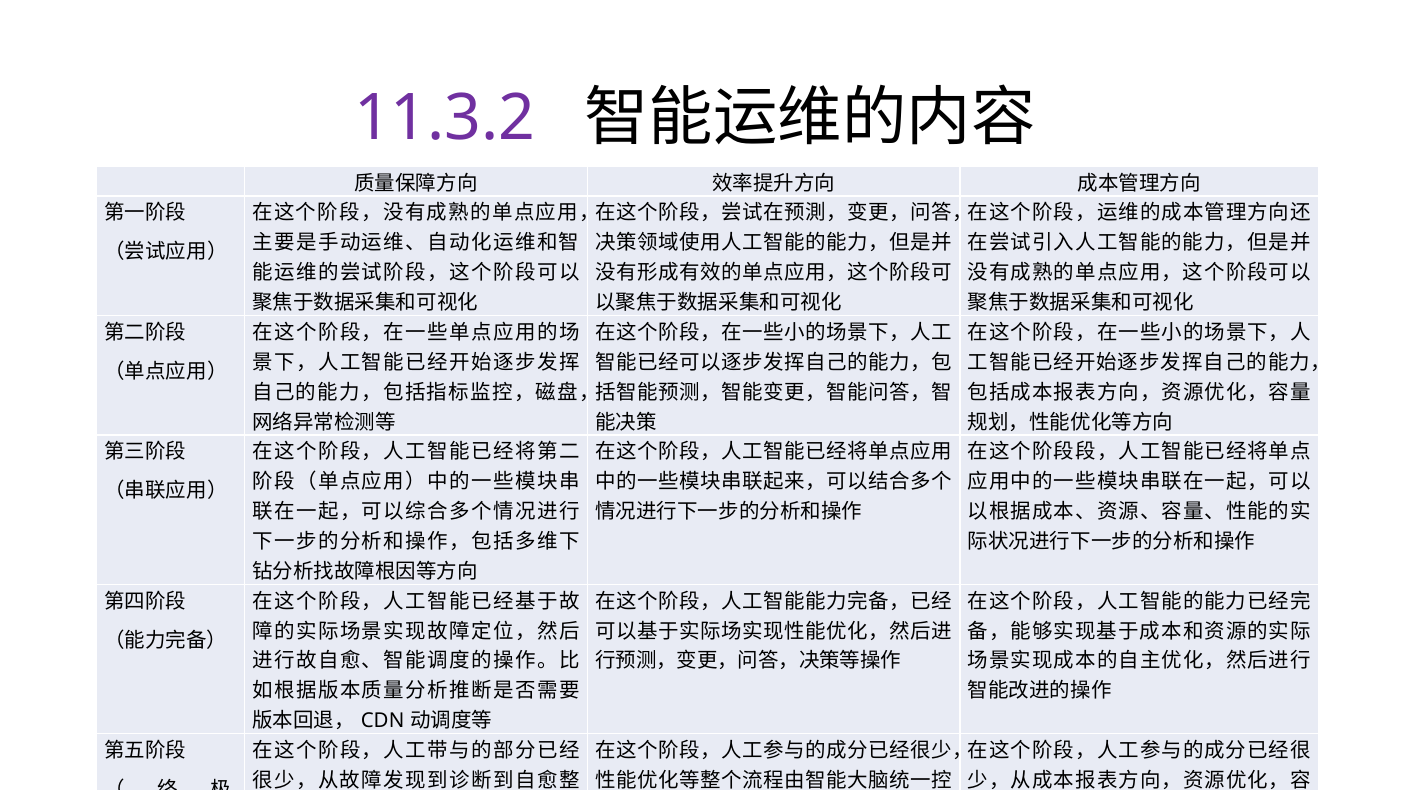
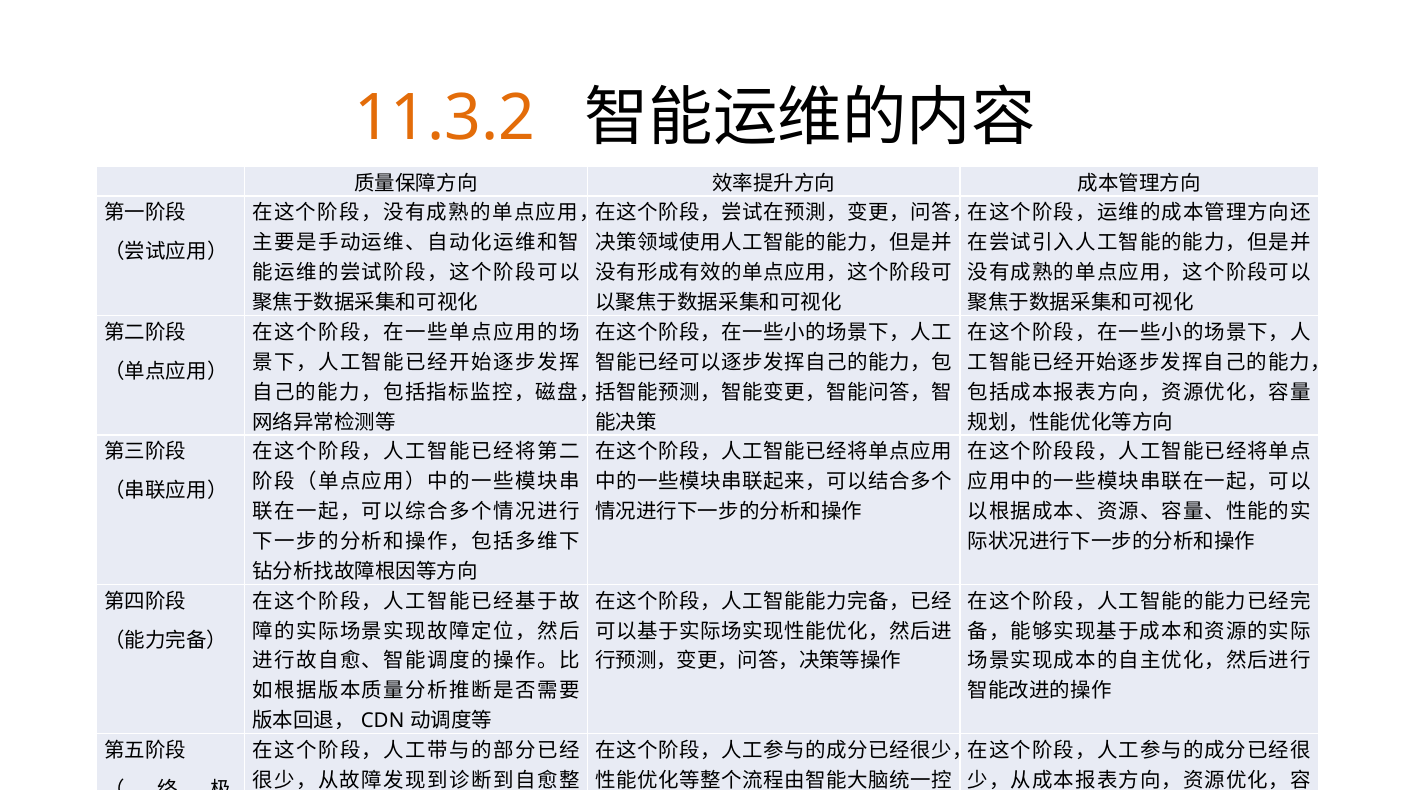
11.3.2 colour: purple -> orange (445, 118)
